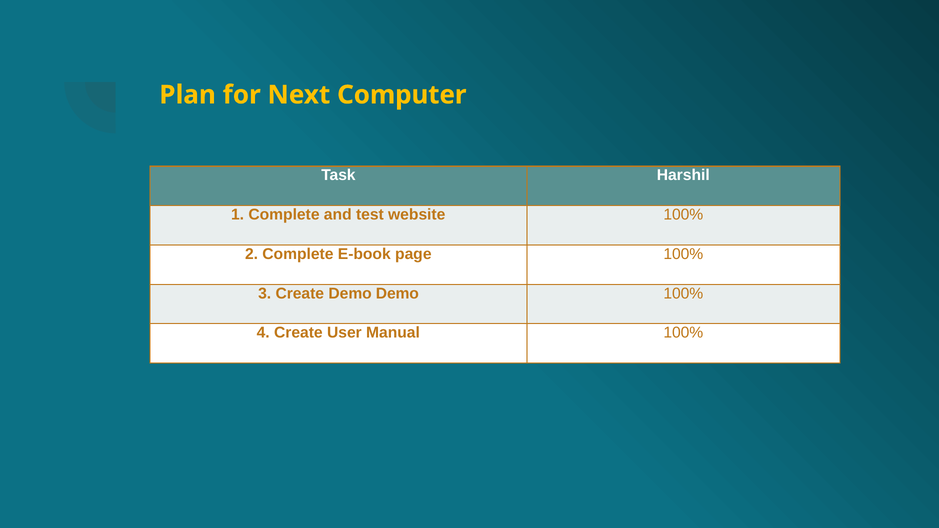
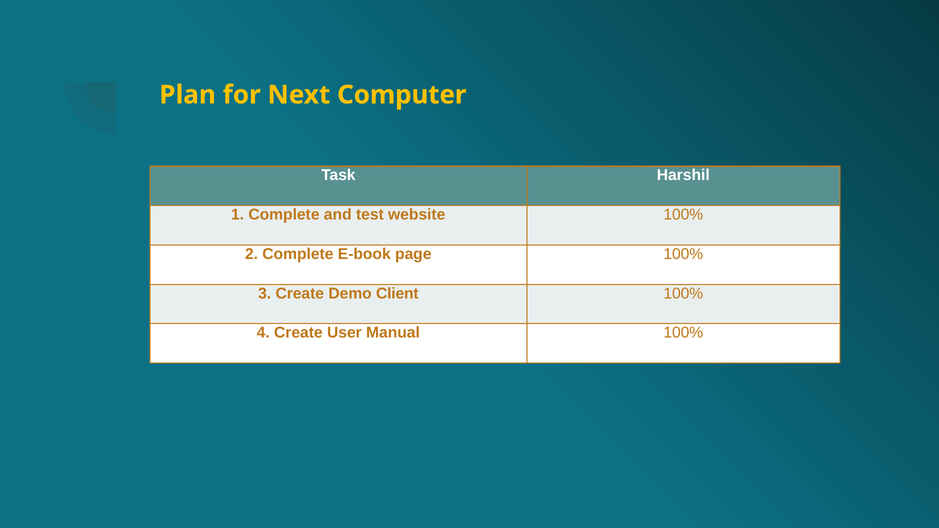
Demo Demo: Demo -> Client (397, 294)
